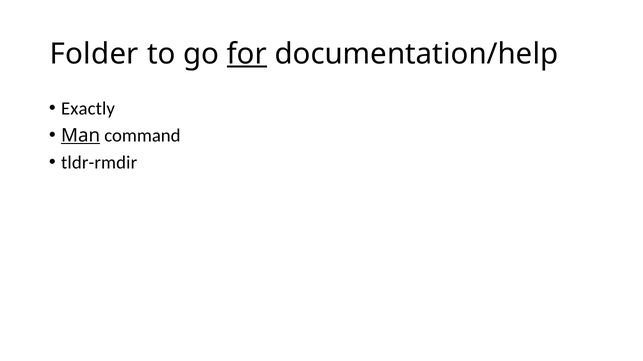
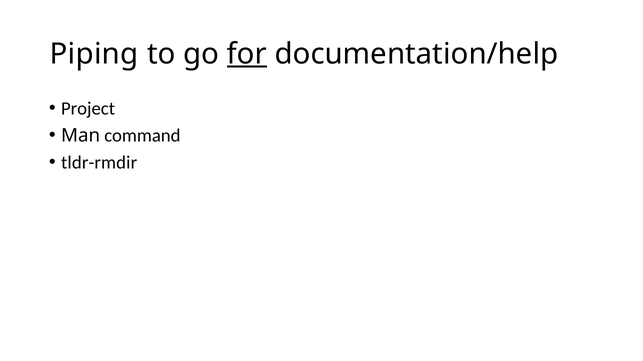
Folder: Folder -> Piping (94, 54)
Exactly: Exactly -> Project (88, 109)
Man underline: present -> none (81, 136)
